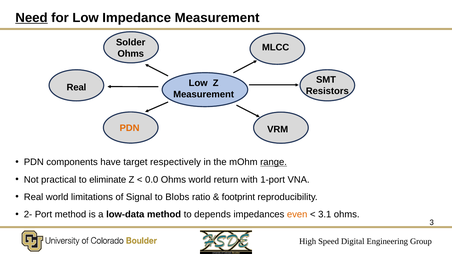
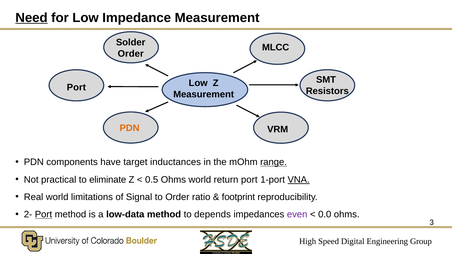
Ohms: Ohms -> Order (131, 54)
Real: Real -> Port (76, 87)
respectively: respectively -> inductances (176, 162)
0.0: 0.0 -> 0.5 (152, 180)
return with: with -> port (249, 180)
VNA underline: none -> present (299, 180)
to Blobs: Blobs -> Order (177, 197)
Port underline: none -> present (43, 215)
even colour: orange -> purple (297, 215)
3.1: 3.1 -> 0.0 (325, 215)
